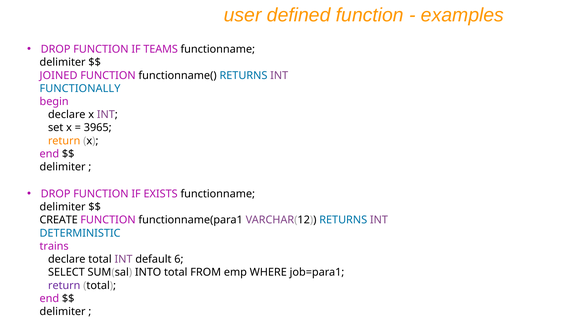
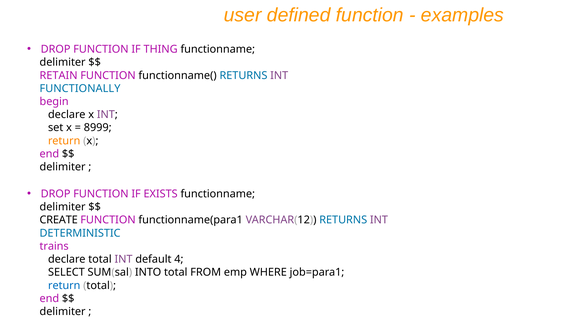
TEAMS: TEAMS -> THING (161, 49)
JOINED: JOINED -> RETAIN (59, 75)
3965: 3965 -> 8999 (98, 128)
6: 6 -> 4 (179, 259)
return colour: purple -> blue (64, 285)
